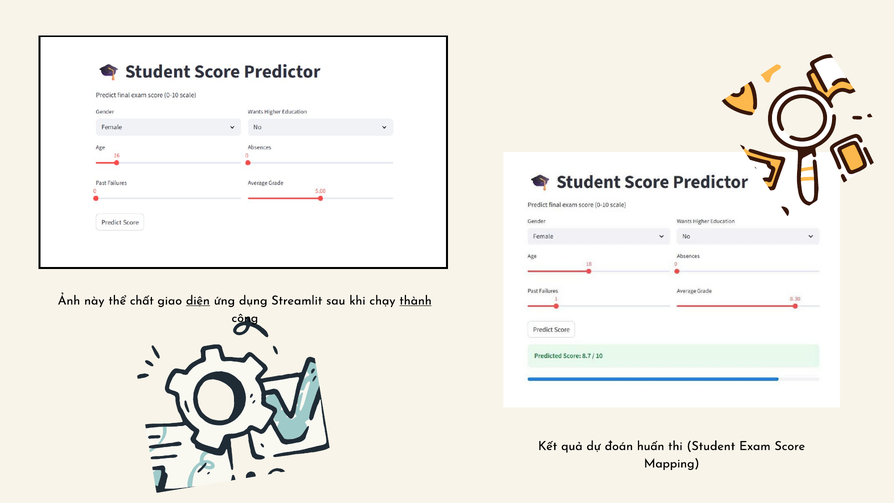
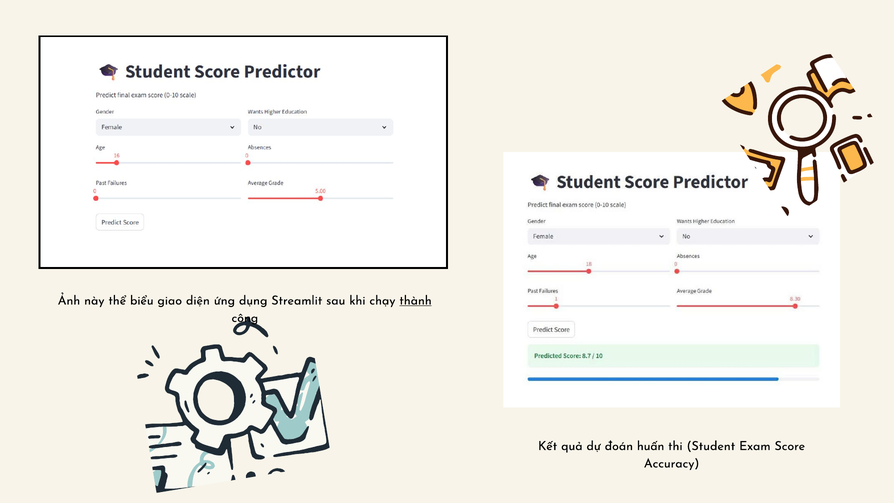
chất: chất -> biểu (142, 300)
diện underline: present -> none (198, 300)
Mapping: Mapping -> Accuracy (672, 463)
